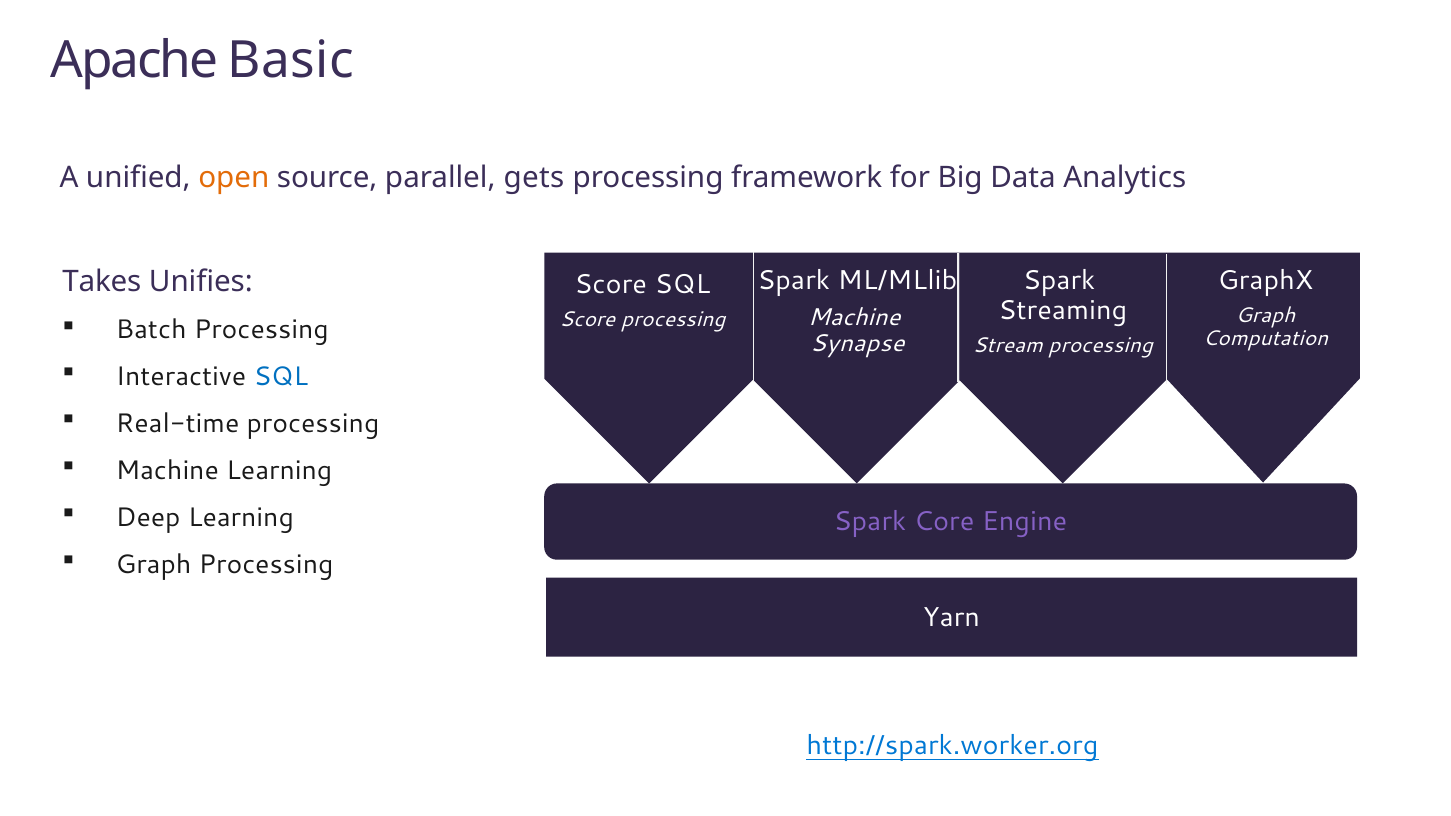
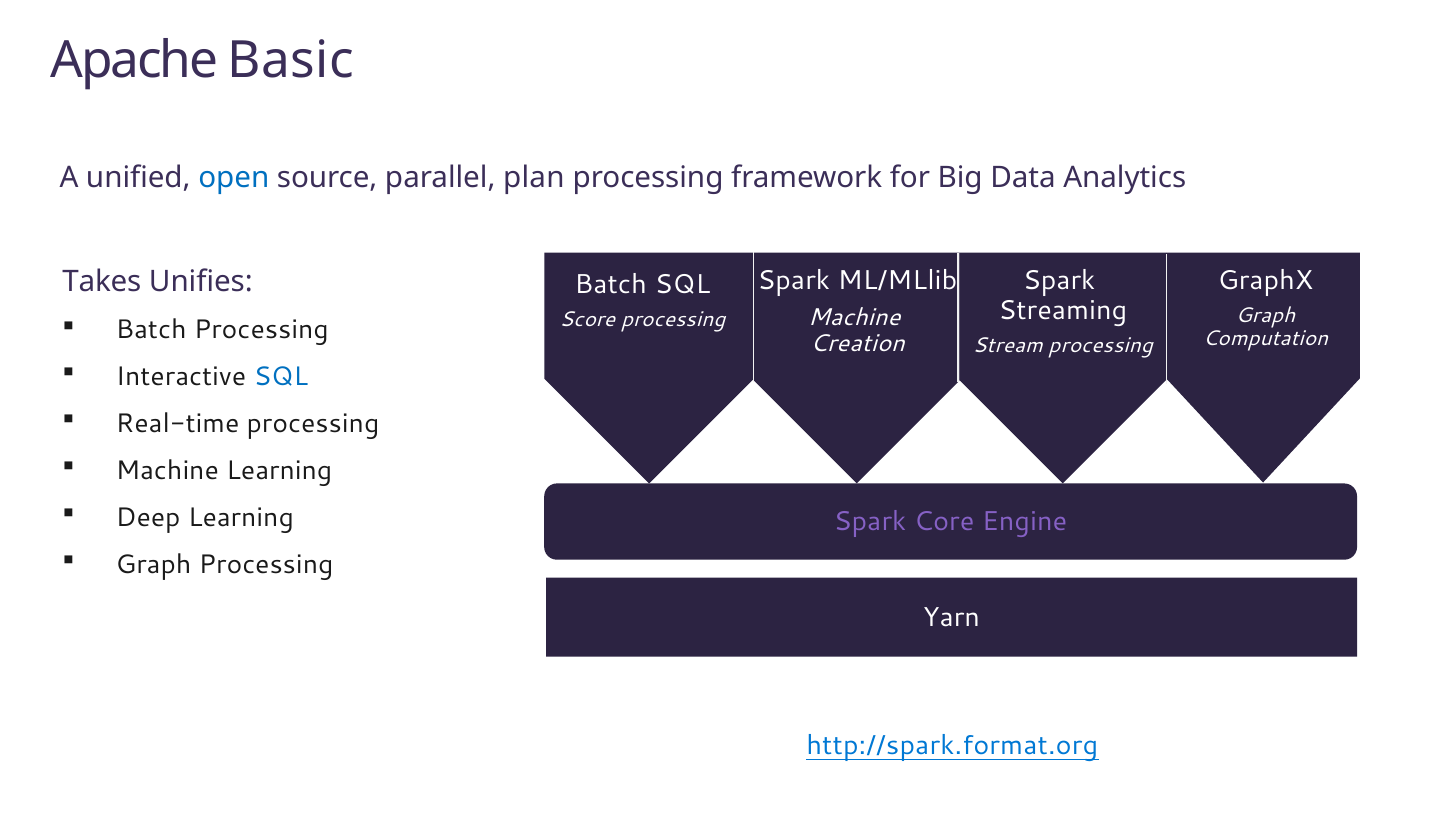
open colour: orange -> blue (234, 178)
gets: gets -> plan (534, 178)
Score: Score -> Batch (611, 284)
Synapse: Synapse -> Creation (857, 344)
http://spark.worker.org: http://spark.worker.org -> http://spark.format.org (952, 746)
